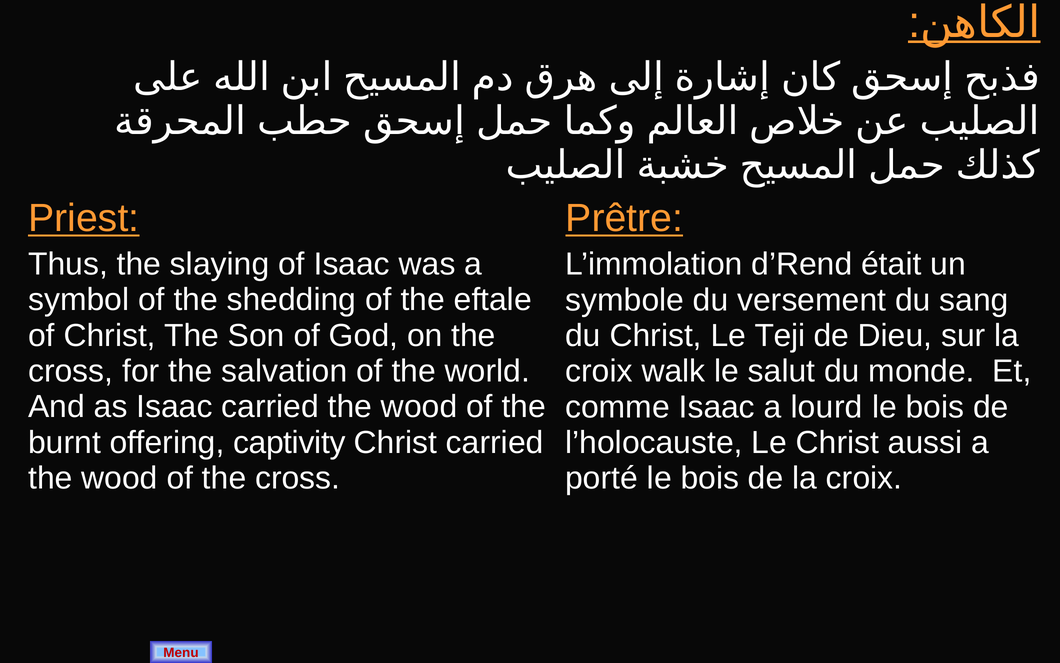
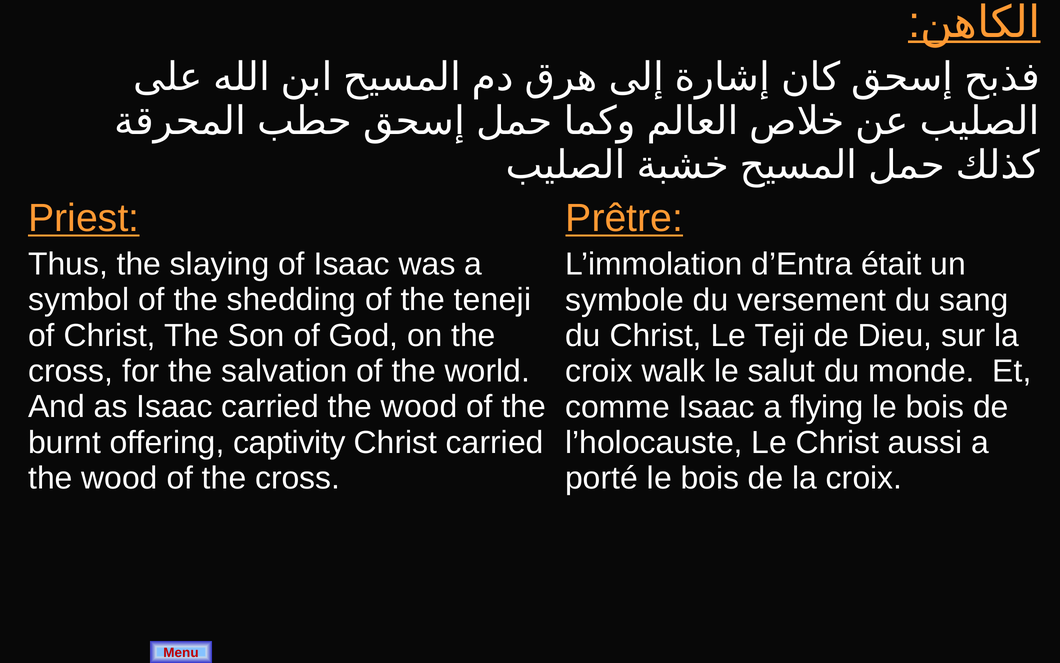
d’Rend: d’Rend -> d’Entra (802, 264)
eftale: eftale -> teneji (493, 300)
lourd: lourd -> flying (827, 407)
